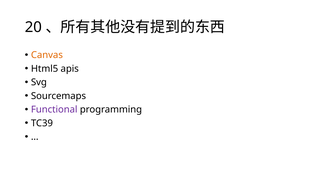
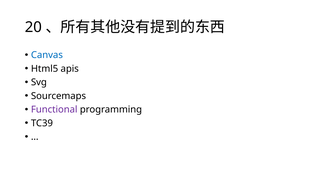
Canvas colour: orange -> blue (47, 55)
